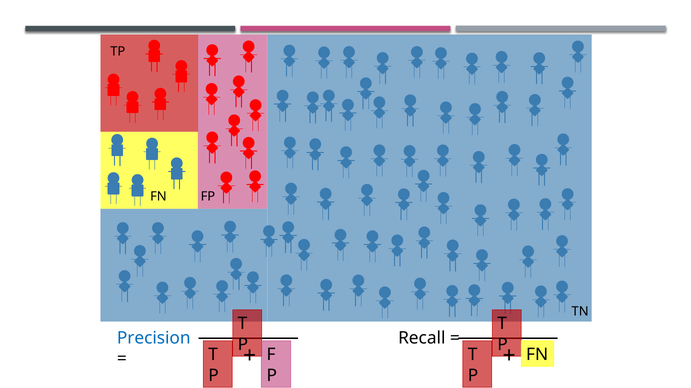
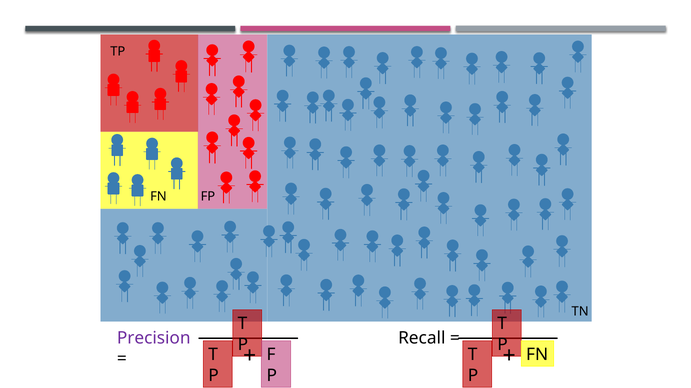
Precision colour: blue -> purple (154, 339)
